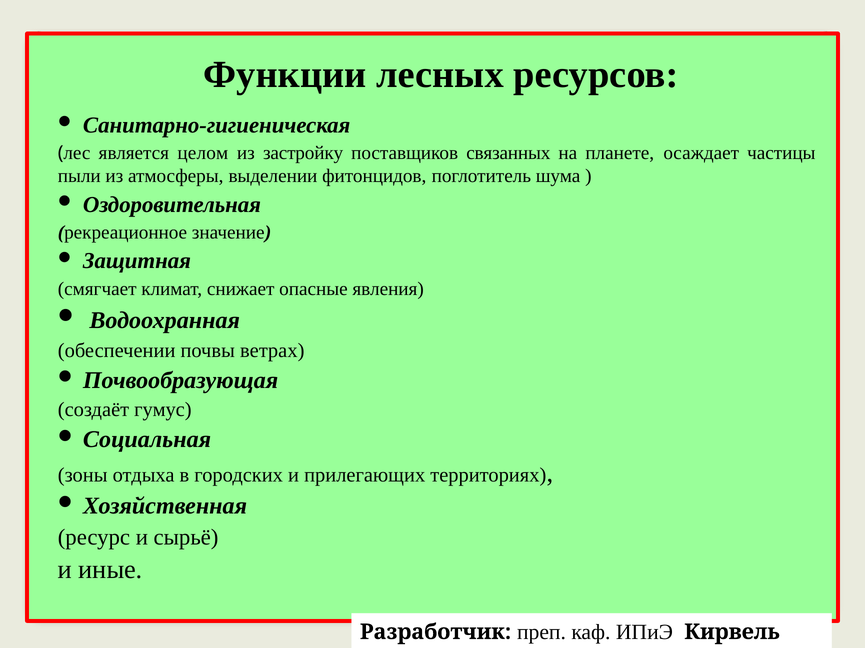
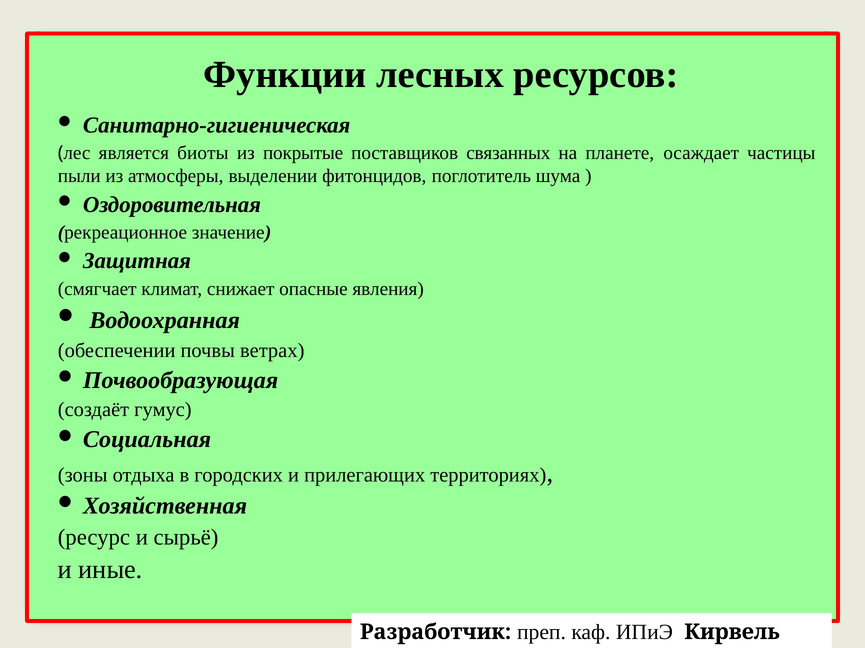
целом: целом -> биоты (203, 153)
застройку: застройку -> покрытые (303, 153)
